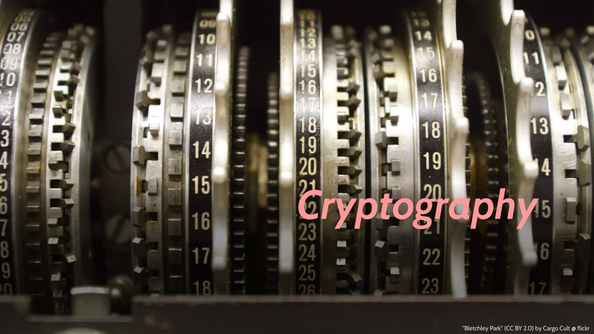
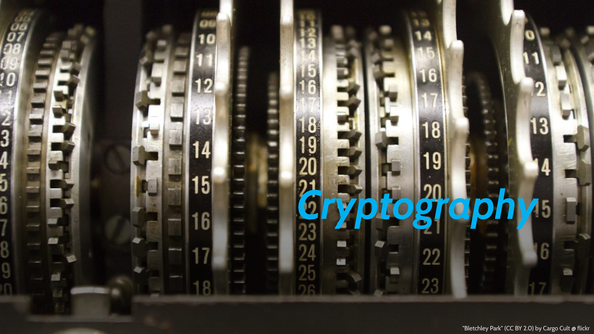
Cryptography colour: pink -> light blue (417, 206)
